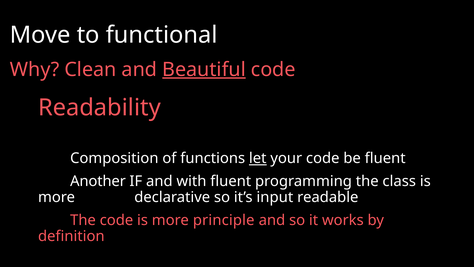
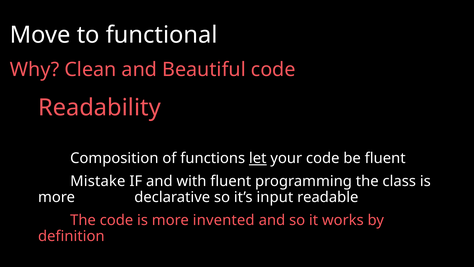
Beautiful underline: present -> none (204, 69)
Another: Another -> Mistake (98, 181)
principle: principle -> invented (224, 220)
